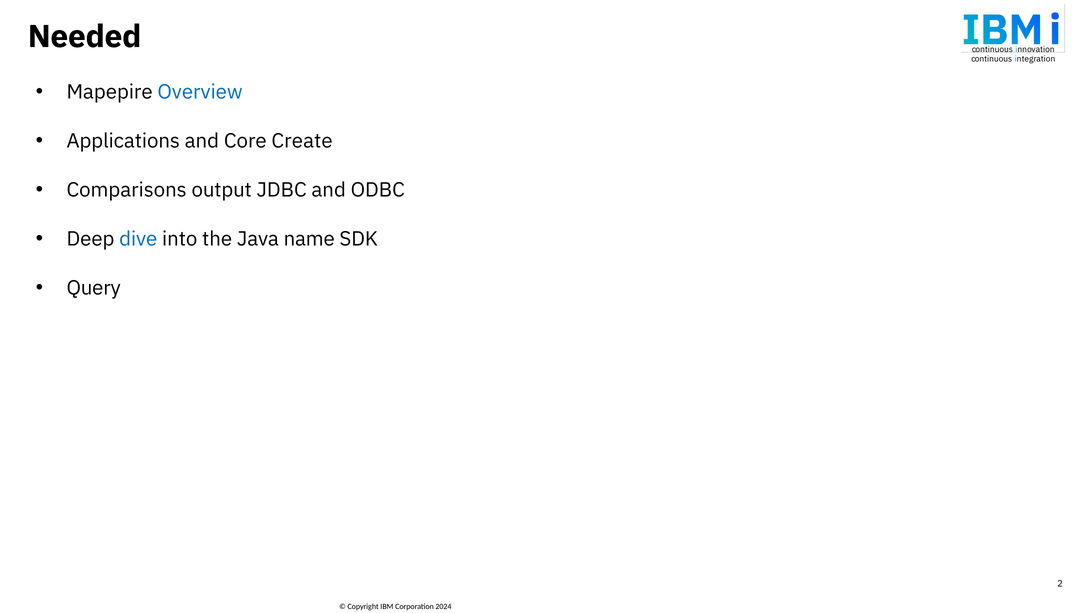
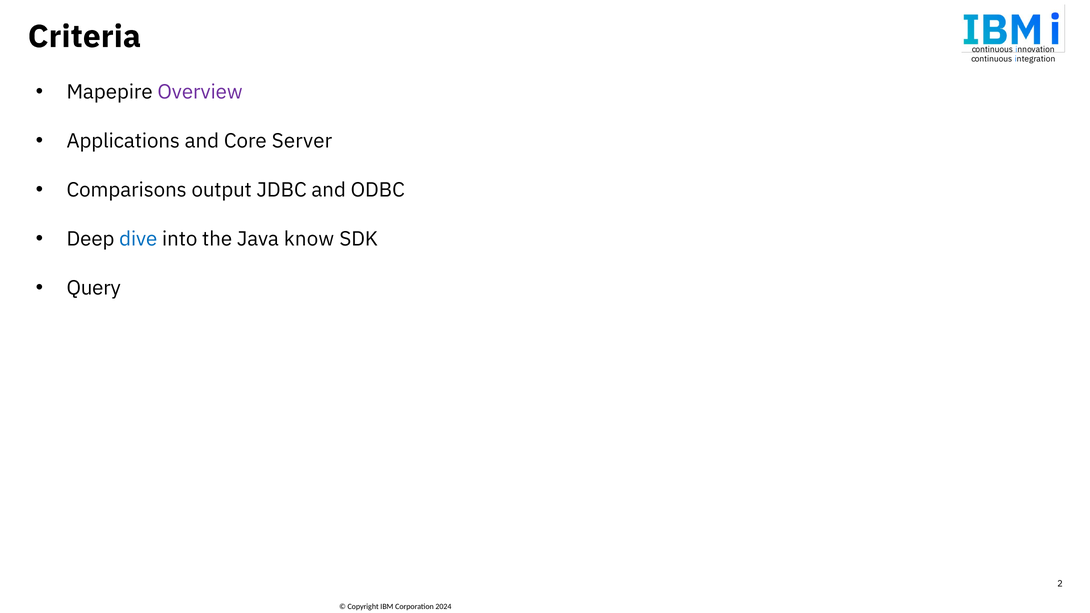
Needed: Needed -> Criteria (84, 37)
Overview colour: blue -> purple (200, 92)
Create: Create -> Server (302, 141)
name: name -> know (309, 239)
